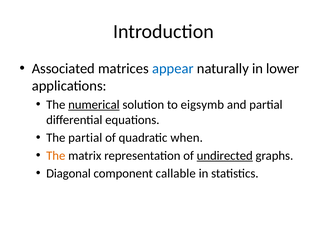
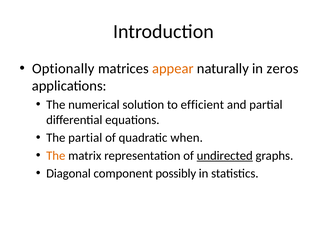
Associated: Associated -> Optionally (63, 69)
appear colour: blue -> orange (173, 69)
lower: lower -> zeros (283, 69)
numerical underline: present -> none (94, 105)
eigsymb: eigsymb -> efficient (202, 105)
callable: callable -> possibly (176, 174)
